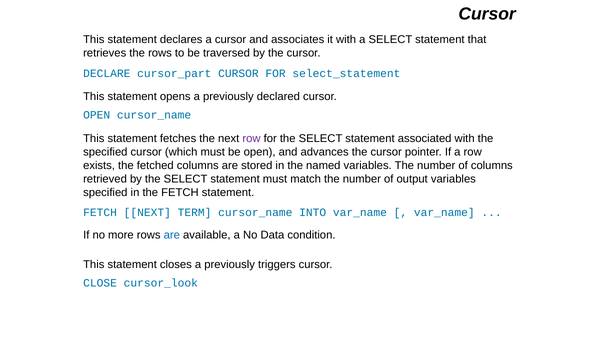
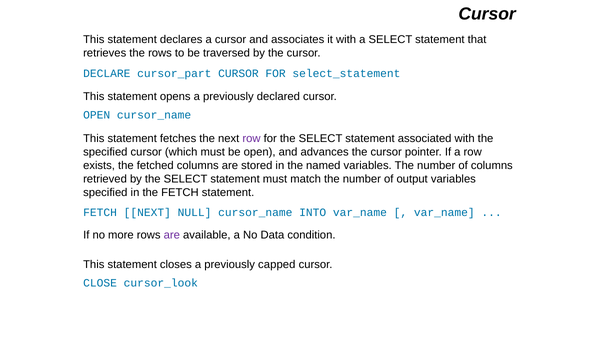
TERM: TERM -> NULL (195, 213)
are colour: blue -> purple (172, 235)
triggers: triggers -> capped (277, 265)
